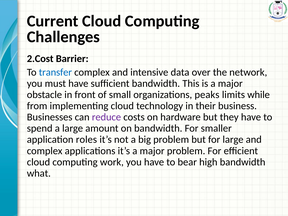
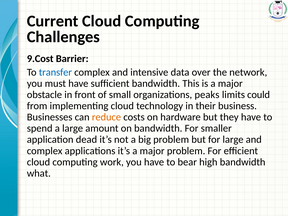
2.Cost: 2.Cost -> 9.Cost (40, 59)
while: while -> could (259, 95)
reduce colour: purple -> orange (106, 117)
roles: roles -> dead (86, 140)
